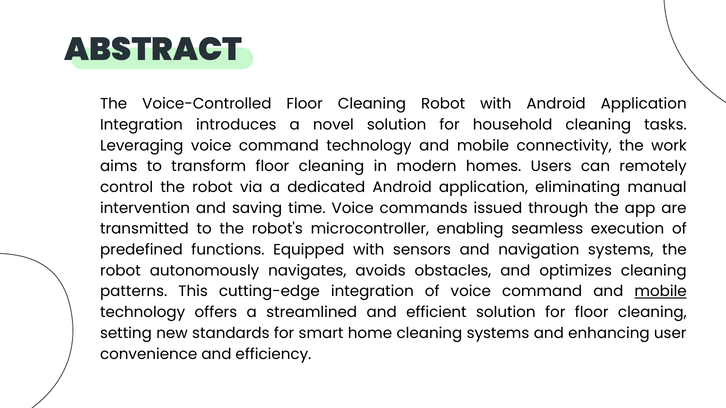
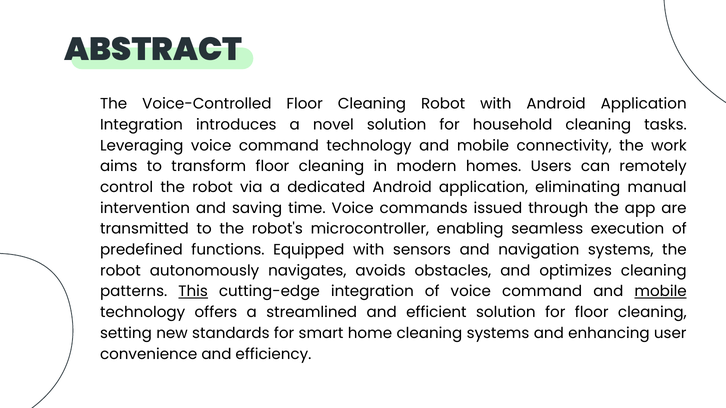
This underline: none -> present (193, 292)
